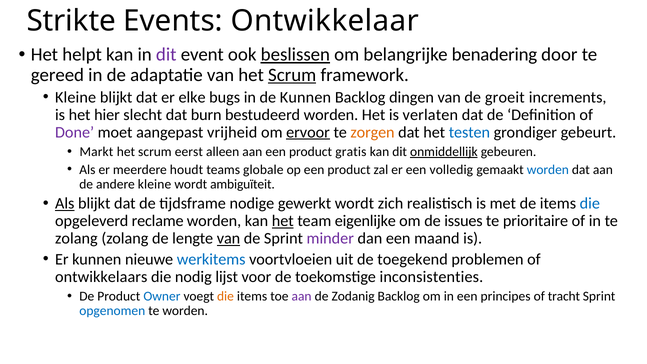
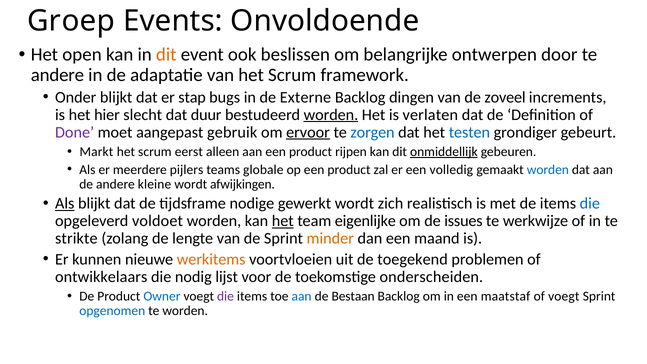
Strikte: Strikte -> Groep (71, 21)
Ontwikkelaar: Ontwikkelaar -> Onvoldoende (325, 21)
helpt: helpt -> open (82, 55)
dit colour: purple -> orange (166, 55)
beslissen underline: present -> none (295, 55)
benadering: benadering -> ontwerpen (494, 55)
gereed: gereed -> andere (57, 75)
Scrum underline: present -> none (292, 75)
Kleine: Kleine -> Onder (76, 97)
elke: elke -> stap (192, 97)
de Kunnen: Kunnen -> Externe (305, 97)
groeit: groeit -> zoveel (505, 97)
burn: burn -> duur (206, 115)
worden underline: none -> present (331, 115)
vrijheid: vrijheid -> gebruik (232, 132)
zorgen colour: orange -> blue (373, 132)
gratis: gratis -> rijpen (351, 152)
houdt: houdt -> pijlers (187, 170)
ambiguïteit: ambiguïteit -> afwijkingen (242, 184)
reclame: reclame -> voldoet (158, 221)
prioritaire: prioritaire -> werkwijze (536, 221)
zolang: zolang -> strikte (76, 238)
van underline: present -> none (228, 238)
minder colour: purple -> orange (330, 238)
werkitems colour: blue -> orange (211, 259)
inconsistenties: inconsistenties -> onderscheiden (431, 277)
die colour: orange -> purple (225, 296)
aan colour: purple -> blue (302, 296)
Zodanig: Zodanig -> Bestaan (353, 296)
principes: principes -> maatstaf (506, 296)
of tracht: tracht -> voegt (564, 296)
